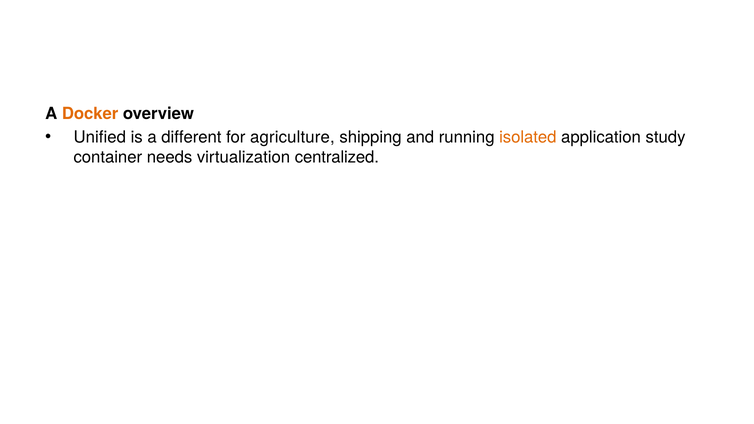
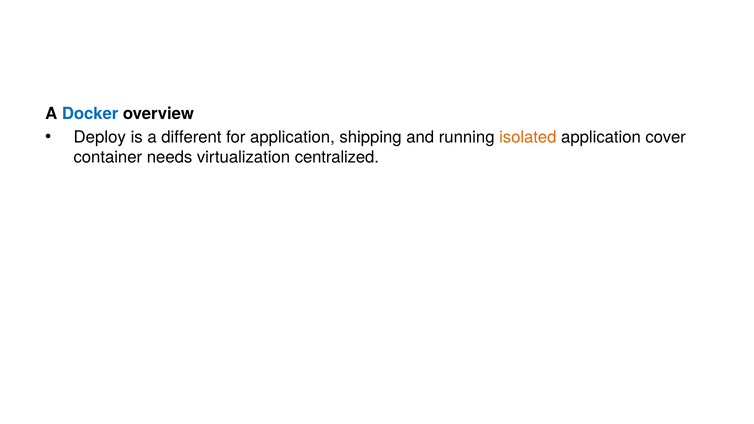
Docker colour: orange -> blue (90, 114)
Unified: Unified -> Deploy (100, 137)
for agriculture: agriculture -> application (292, 137)
study: study -> cover (666, 137)
